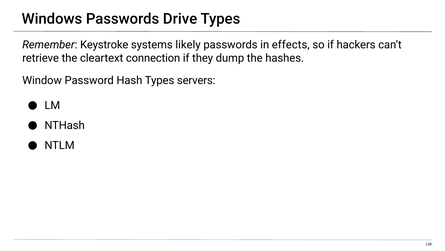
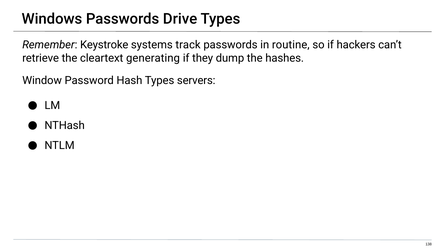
likely: likely -> track (188, 45)
effects: effects -> routine (291, 45)
connection: connection -> generating (153, 58)
